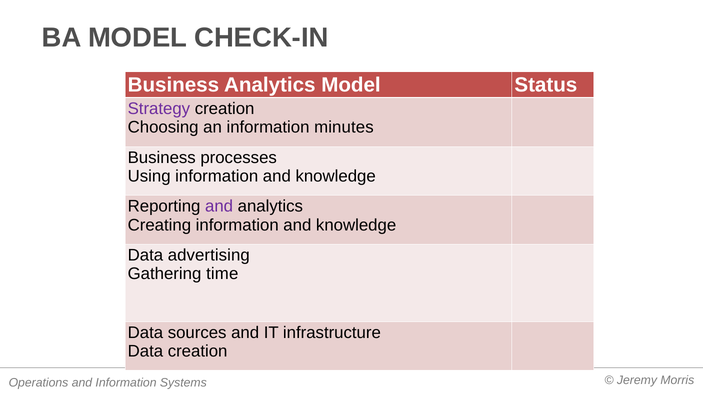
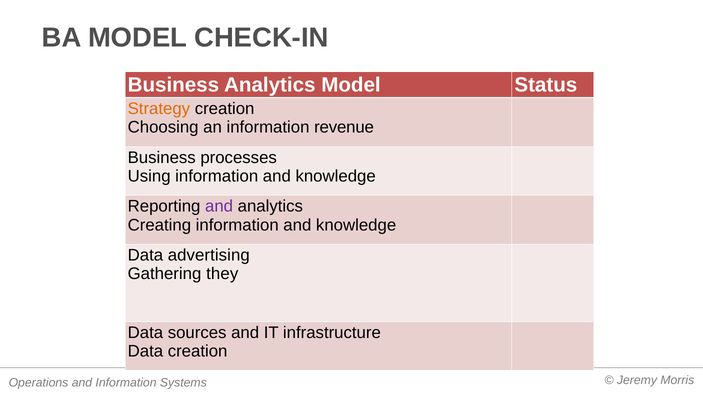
Strategy colour: purple -> orange (159, 109)
minutes: minutes -> revenue (344, 128)
time: time -> they (222, 274)
